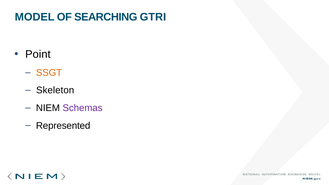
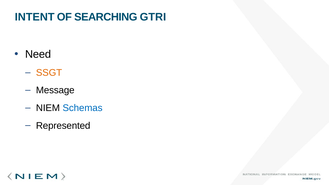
MODEL: MODEL -> INTENT (35, 17)
Point: Point -> Need (38, 54)
Skeleton: Skeleton -> Message (55, 90)
Schemas colour: purple -> blue (83, 108)
